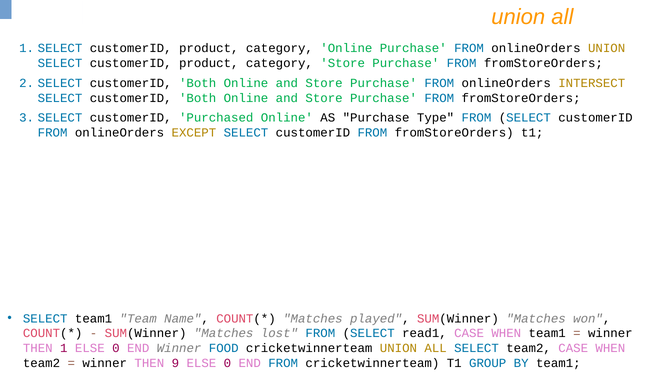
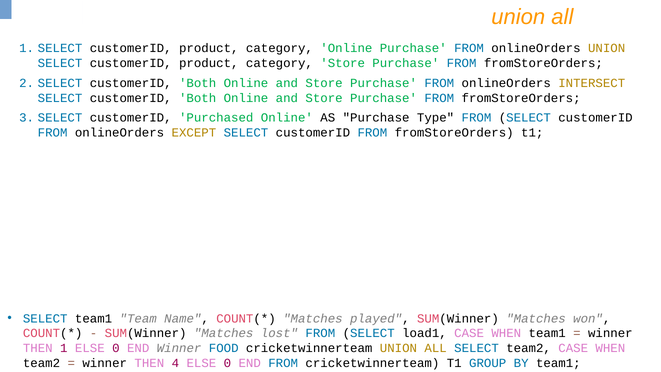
read1: read1 -> load1 (424, 333)
9: 9 -> 4 (175, 363)
